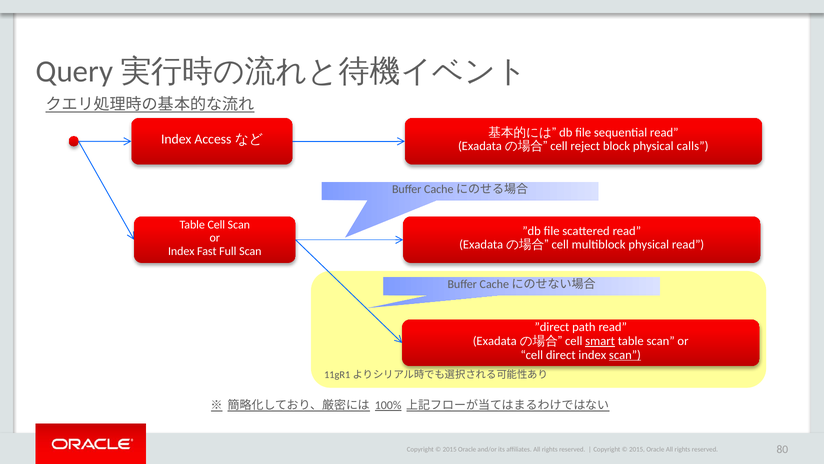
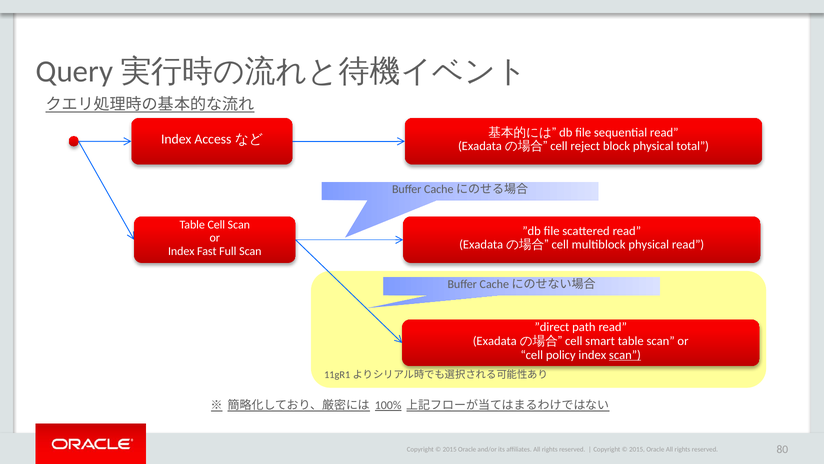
calls: calls -> total (693, 146)
smart underline: present -> none (600, 341)
direct: direct -> policy (561, 355)
